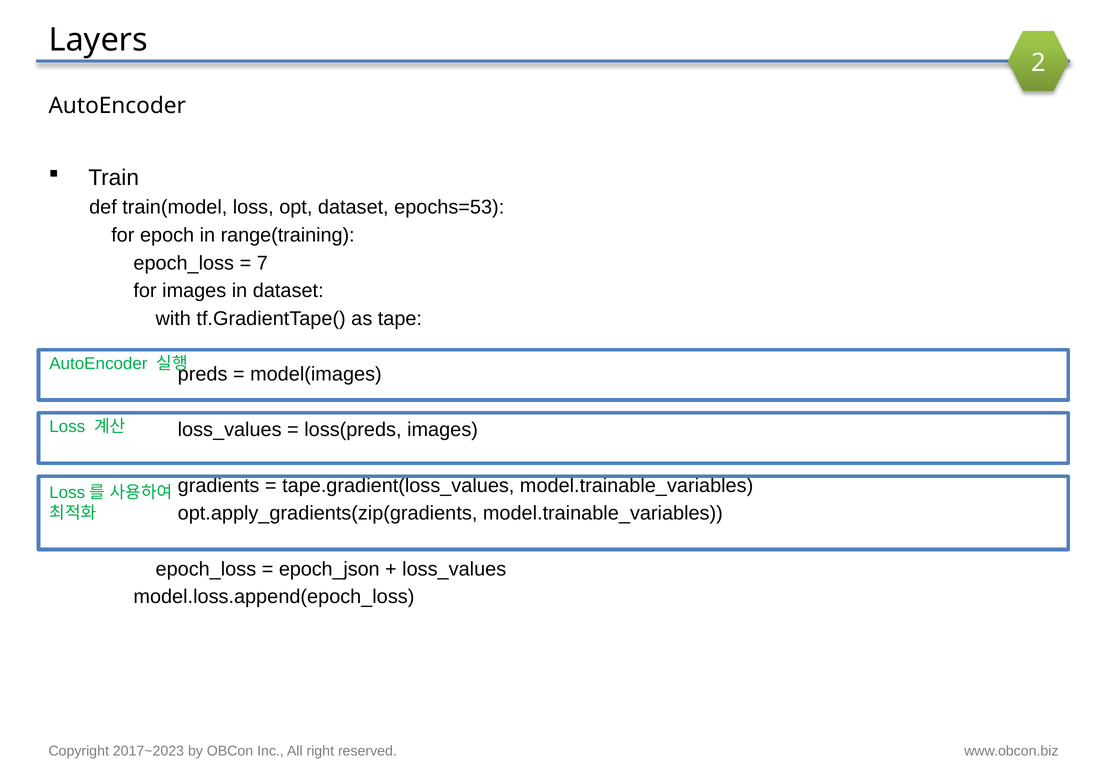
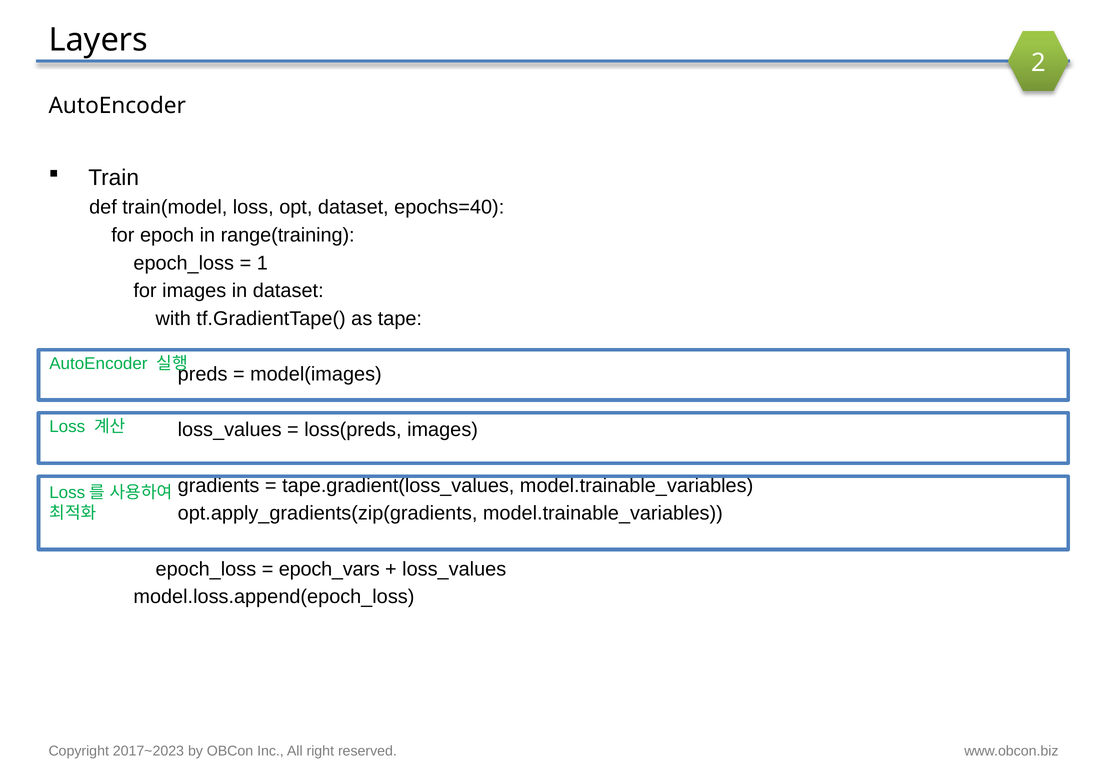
epochs=53: epochs=53 -> epochs=40 (449, 207)
7: 7 -> 1 (262, 263)
epoch_json: epoch_json -> epoch_vars (329, 569)
